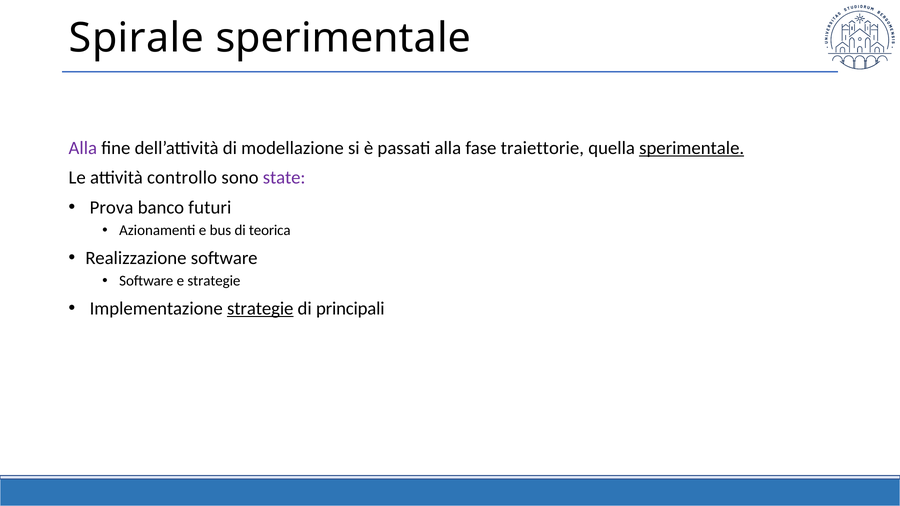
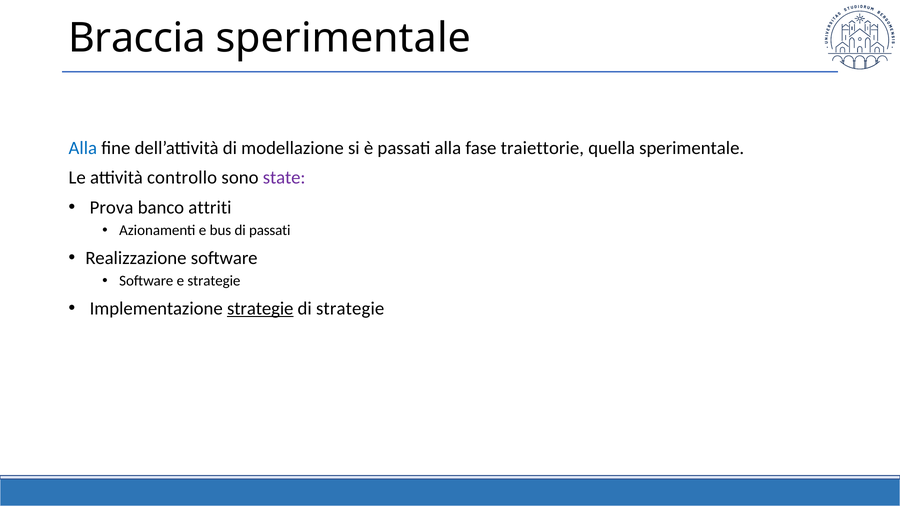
Spirale: Spirale -> Braccia (137, 38)
Alla colour: purple -> blue (83, 148)
sperimentale underline: present -> none (692, 148)
futuri: futuri -> attriti (210, 207)
di teorica: teorica -> passati (270, 230)
di principali: principali -> strategie (350, 308)
